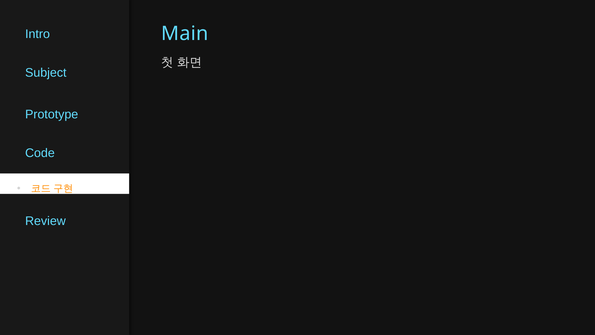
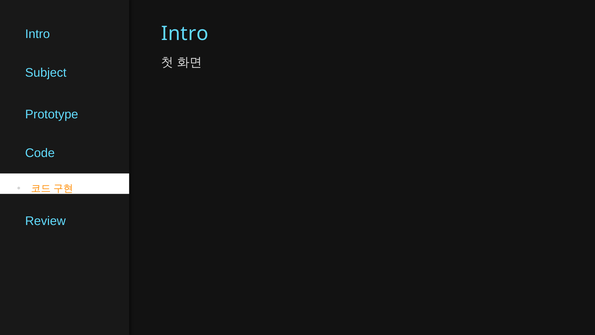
Main: Main -> Intro (185, 33)
